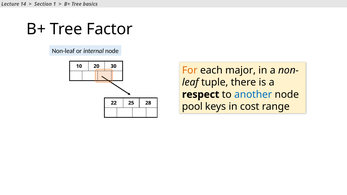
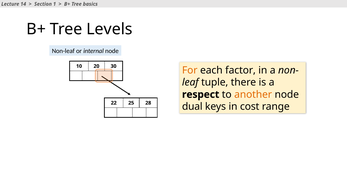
Factor: Factor -> Levels (109, 29)
major: major -> factor (241, 70)
another colour: blue -> orange (253, 95)
pool: pool -> dual (192, 107)
